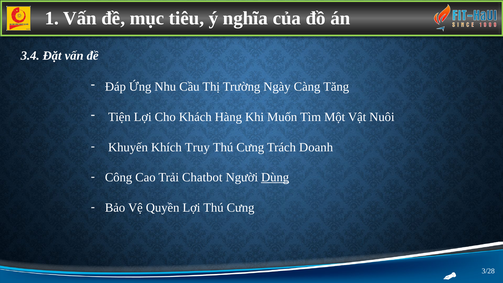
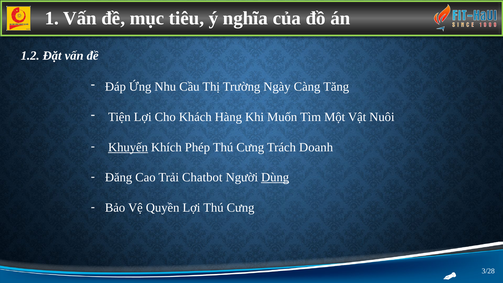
3.4: 3.4 -> 1.2 (30, 56)
Khuyến underline: none -> present (128, 147)
Truy: Truy -> Phép (197, 147)
Công: Công -> Đăng (119, 177)
